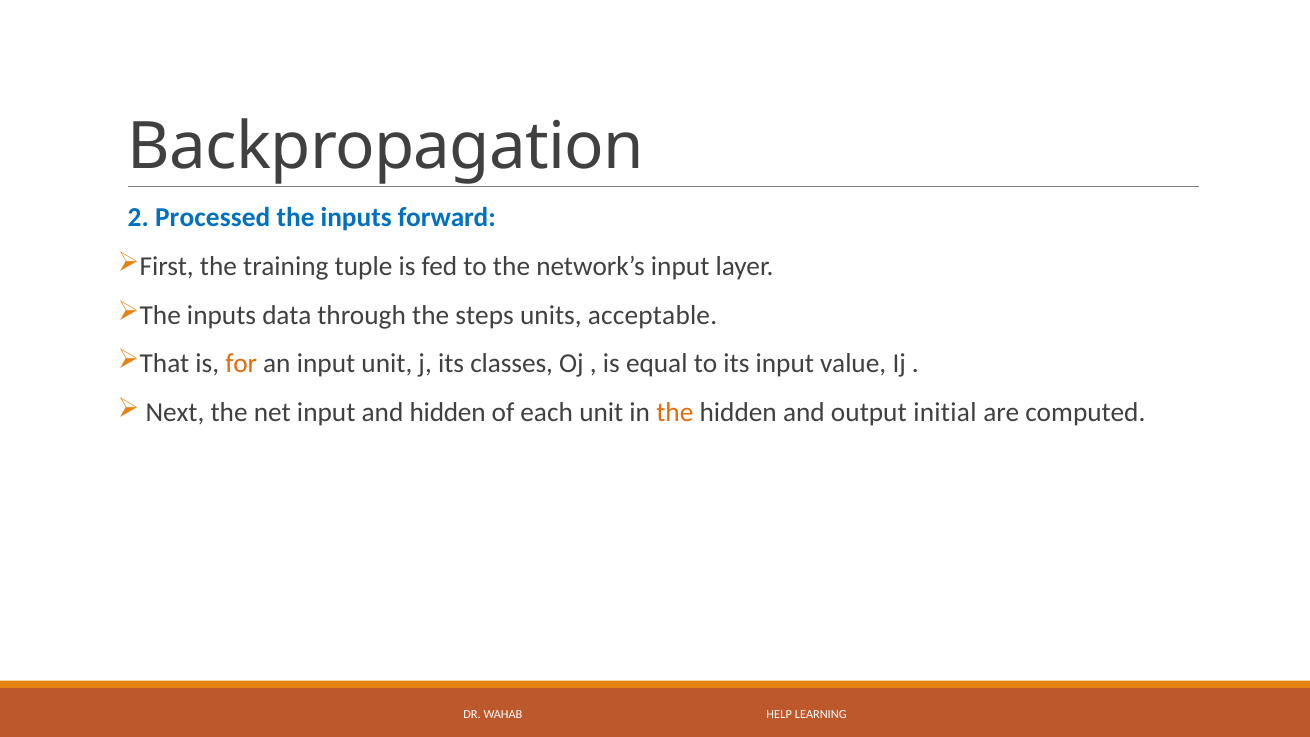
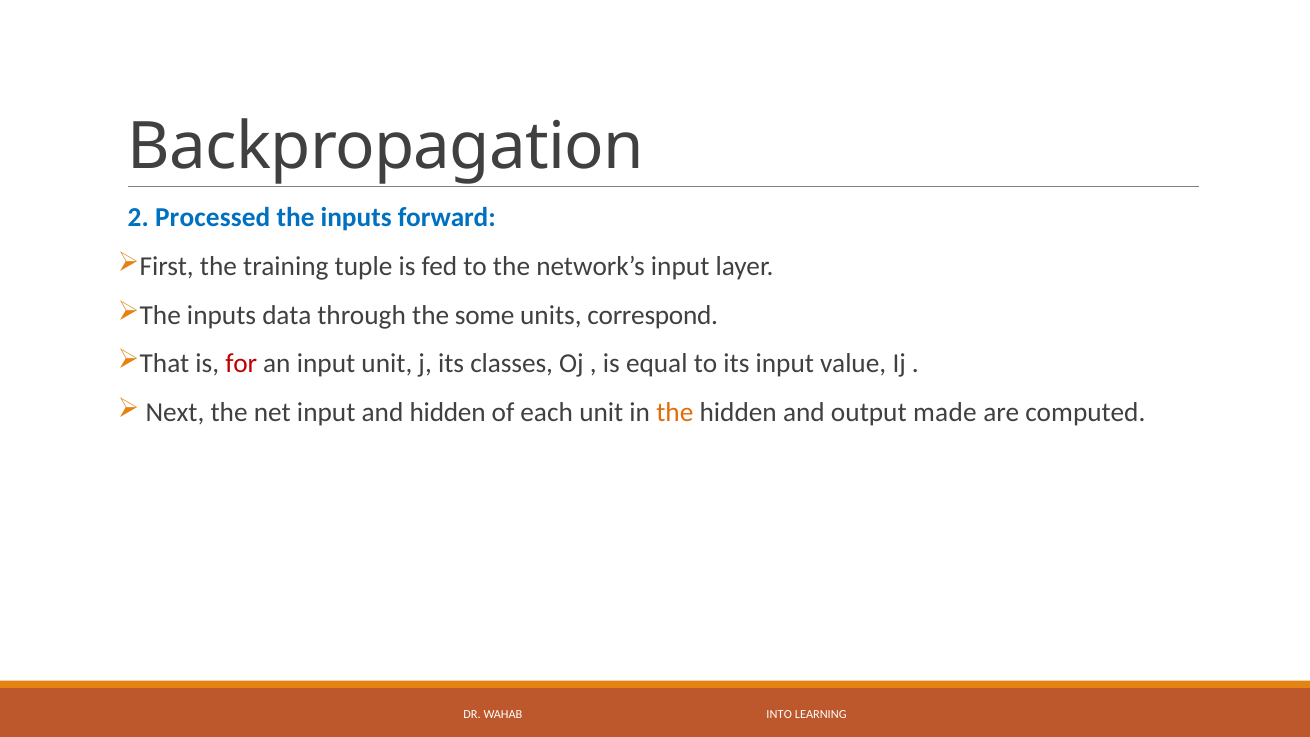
steps: steps -> some (485, 315)
acceptable: acceptable -> correspond (653, 315)
for colour: orange -> red (241, 364)
initial: initial -> made (945, 412)
HELP: HELP -> INTO (779, 714)
